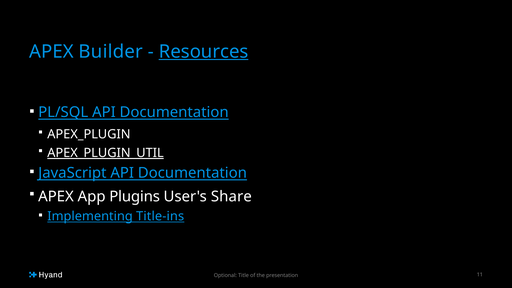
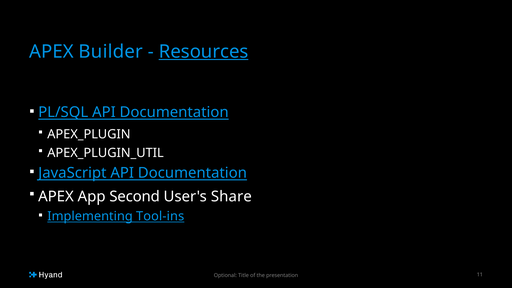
APEX_PLUGIN_UTIL underline: present -> none (106, 153)
Plugins: Plugins -> Second (135, 196)
Title-ins: Title-ins -> Tool-ins (160, 216)
